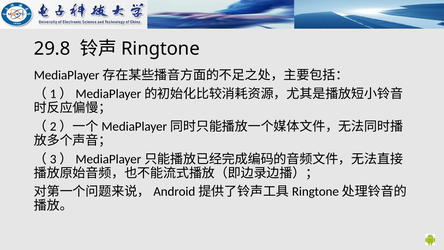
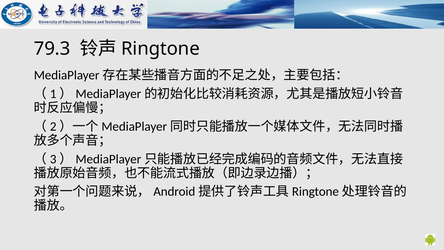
29.8: 29.8 -> 79.3 (52, 49)
